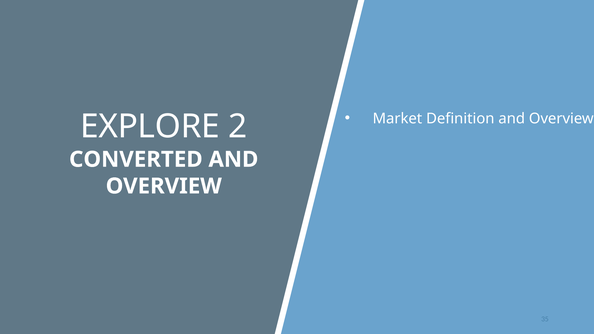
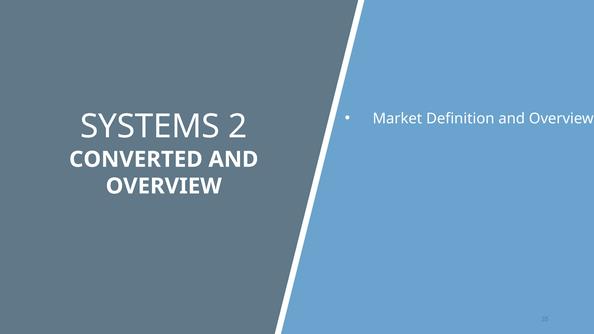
EXPLORE: EXPLORE -> SYSTEMS (150, 126)
